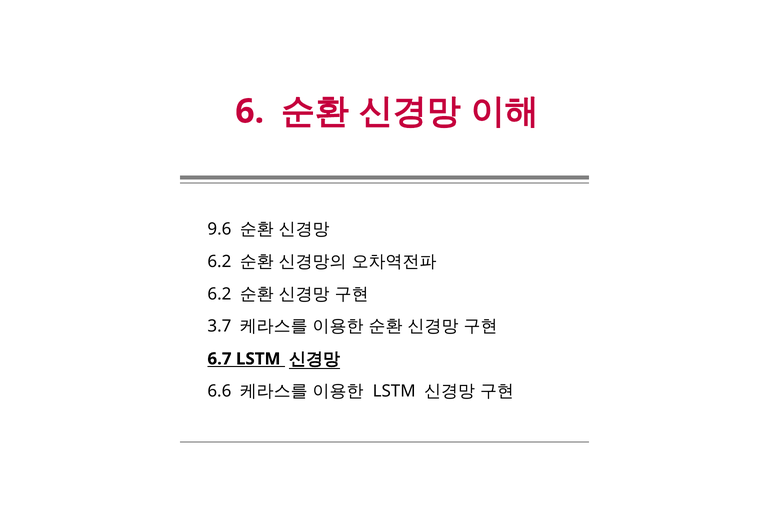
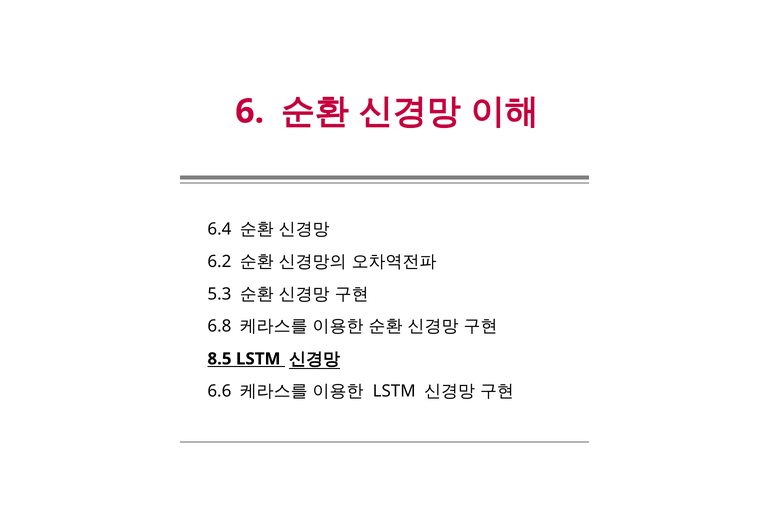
9.6: 9.6 -> 6.4 (219, 229)
6.2: 6.2 -> 5.3 (219, 294)
3.7: 3.7 -> 6.8 (219, 326)
6.7: 6.7 -> 8.5 (219, 359)
